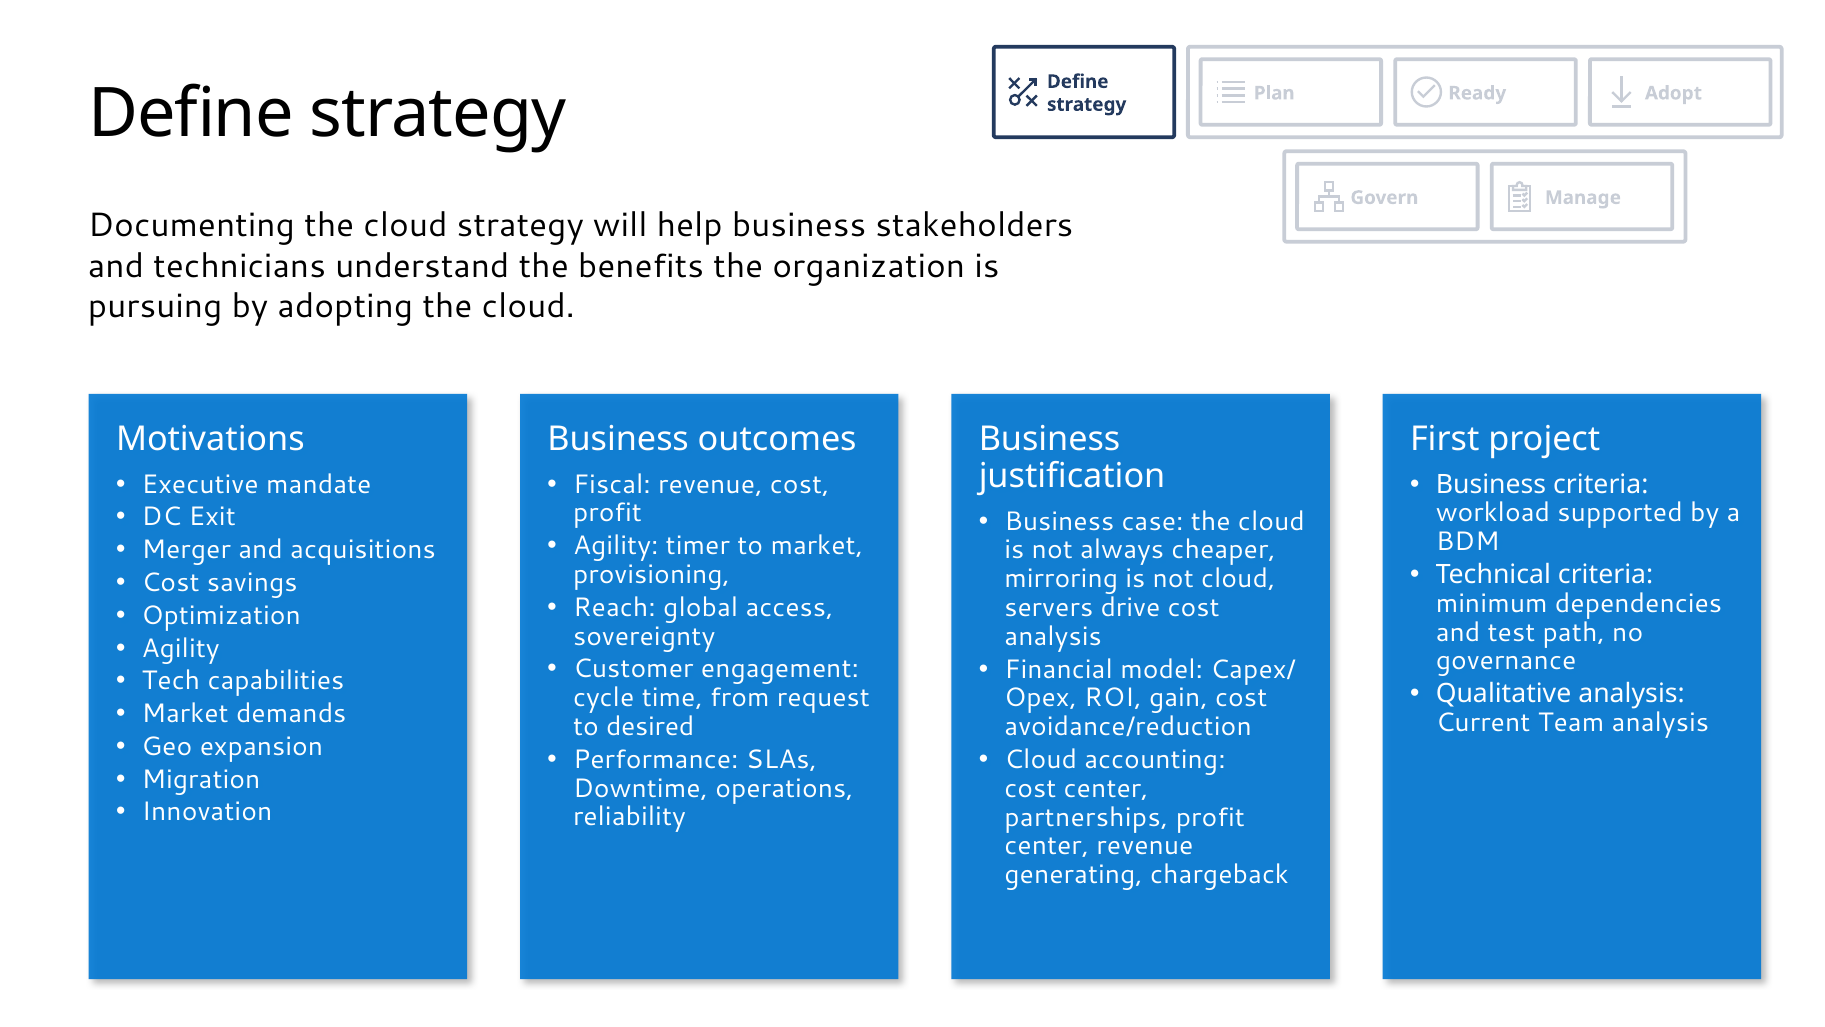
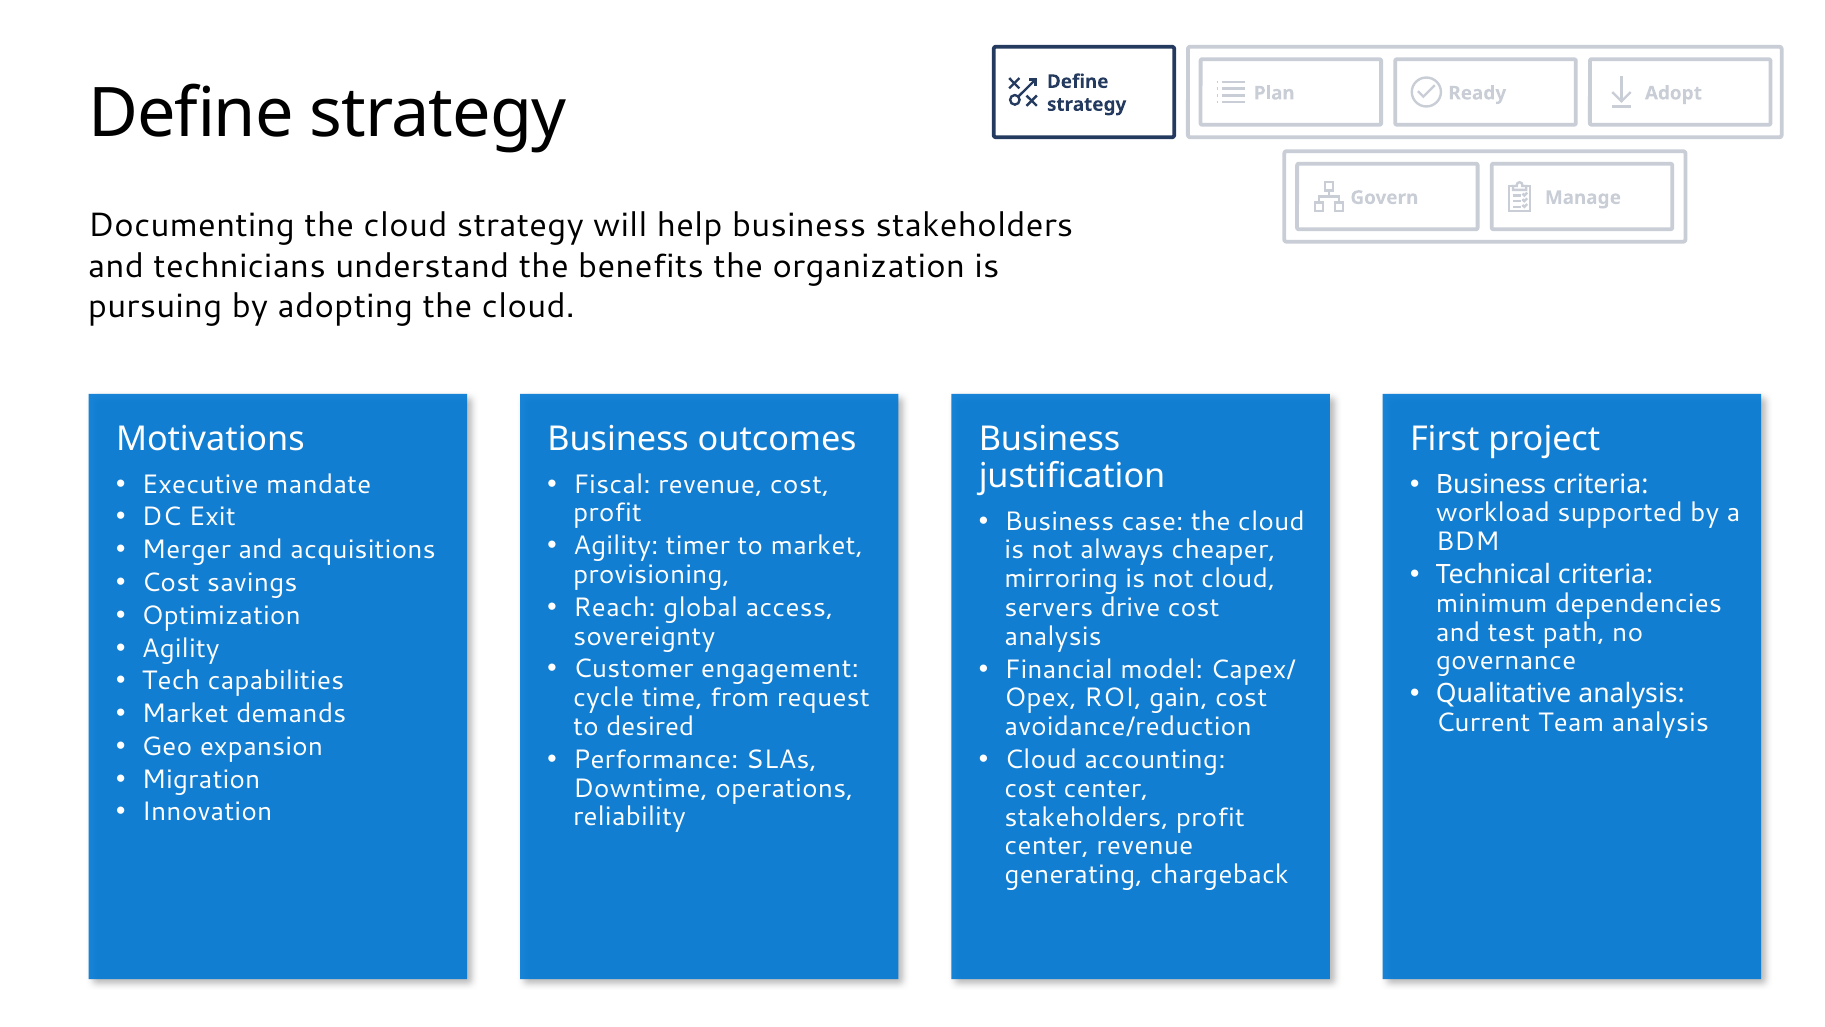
partnerships: partnerships -> stakeholders (1087, 817)
